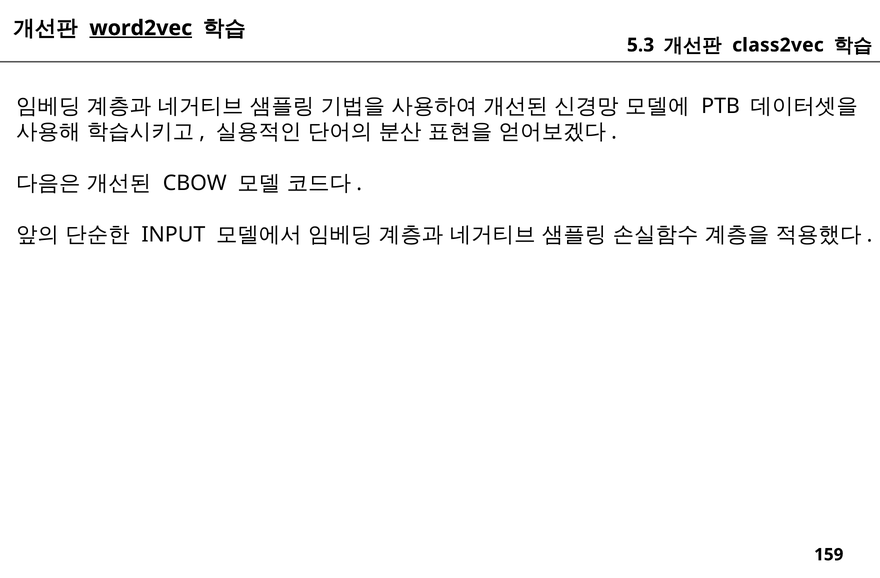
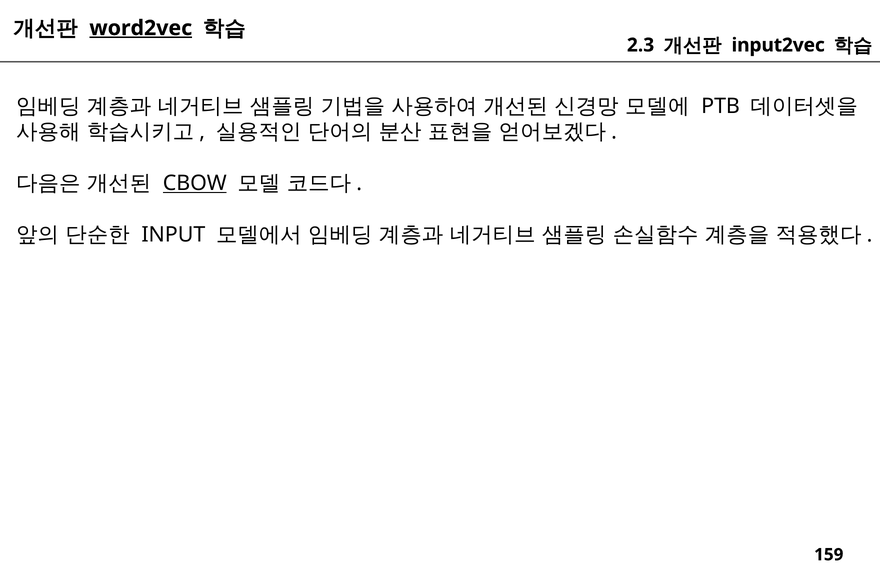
5.3: 5.3 -> 2.3 (641, 45)
class2vec: class2vec -> input2vec (778, 45)
CBOW underline: none -> present (195, 183)
